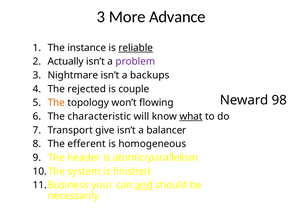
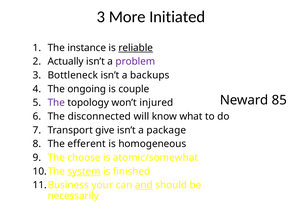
Advance: Advance -> Initiated (177, 17)
Nightmare: Nightmare -> Bottleneck (73, 75)
rejected: rejected -> ongoing (87, 89)
98: 98 -> 85 (279, 100)
The colour: orange -> purple (56, 102)
flowing: flowing -> injured (156, 102)
characteristic: characteristic -> disconnected (99, 116)
what underline: present -> none (191, 116)
balancer: balancer -> package (166, 130)
header: header -> choose (84, 157)
atomic/parallelism: atomic/parallelism -> atomic/somewhat (155, 157)
system underline: none -> present (84, 171)
